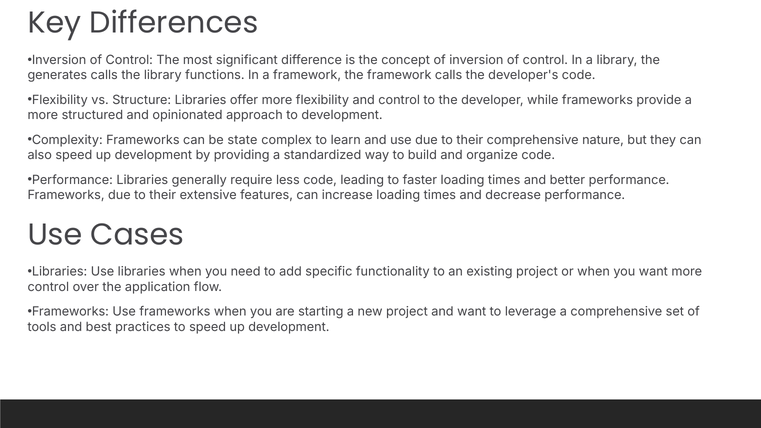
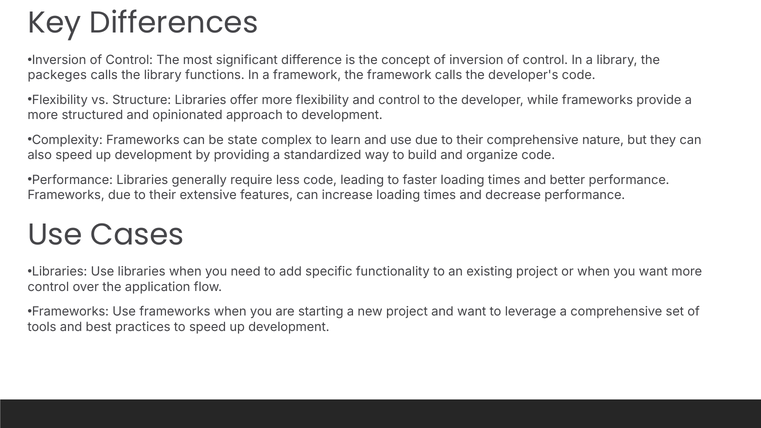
generates: generates -> packeges (57, 75)
